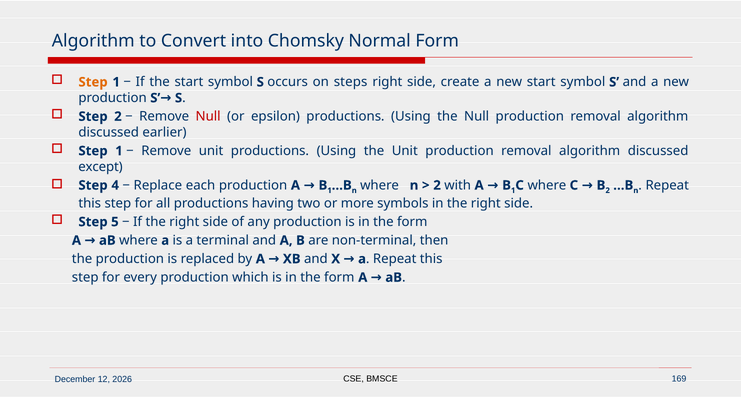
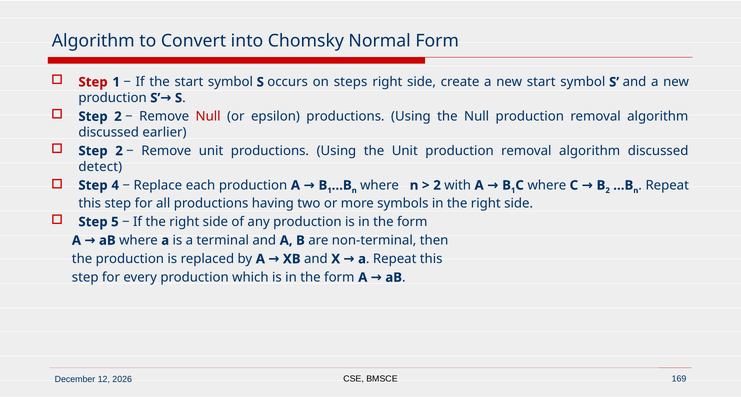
Step colour: orange -> red (93, 82)
1: 1 -> 2 (119, 151)
except: except -> detect (100, 167)
